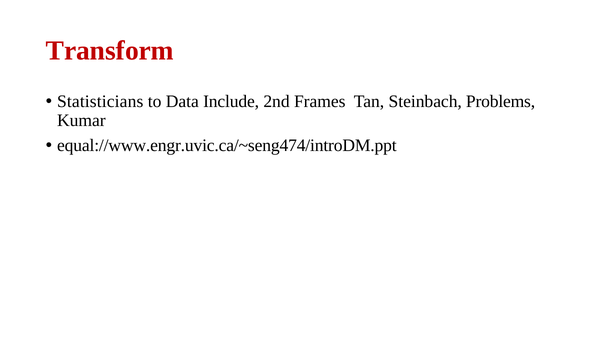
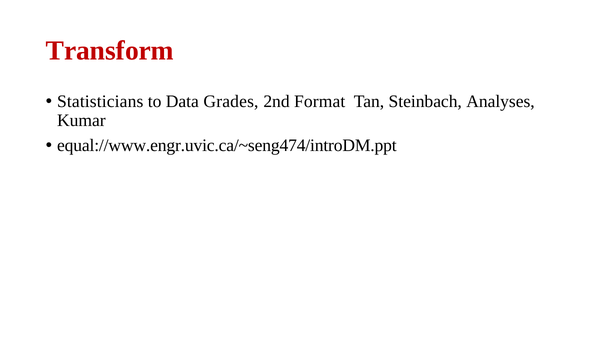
Include: Include -> Grades (231, 102)
Frames: Frames -> Format (320, 102)
Problems: Problems -> Analyses (500, 102)
